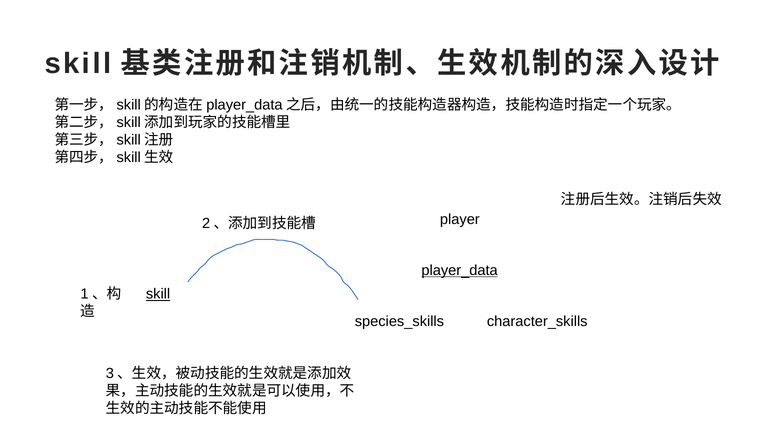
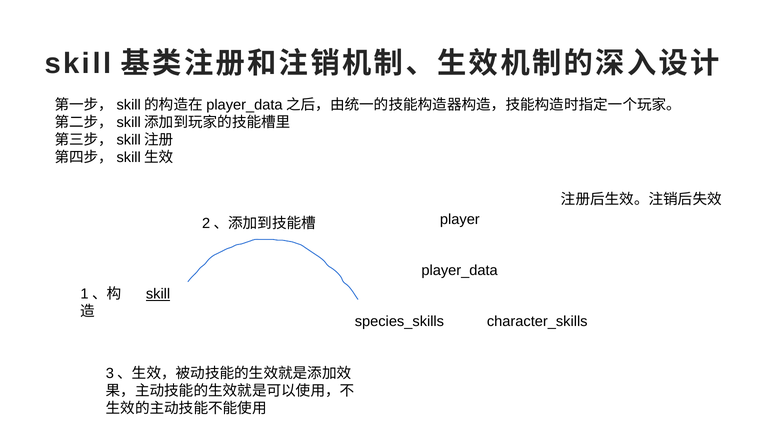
player_data underline: present -> none (460, 270)
